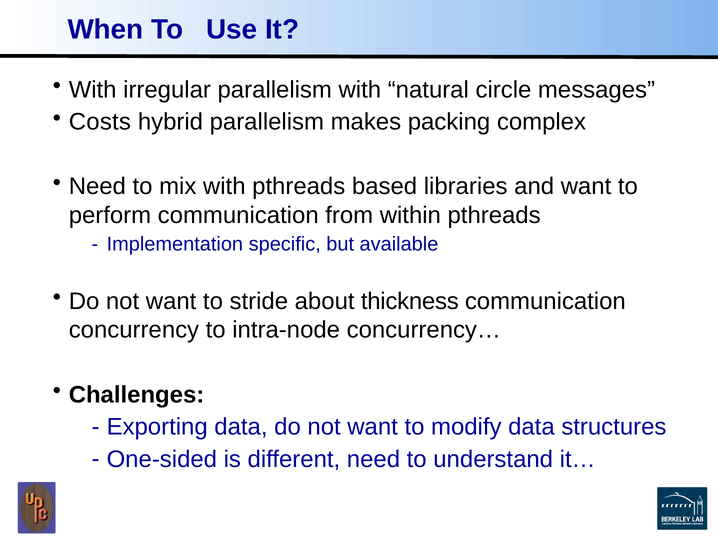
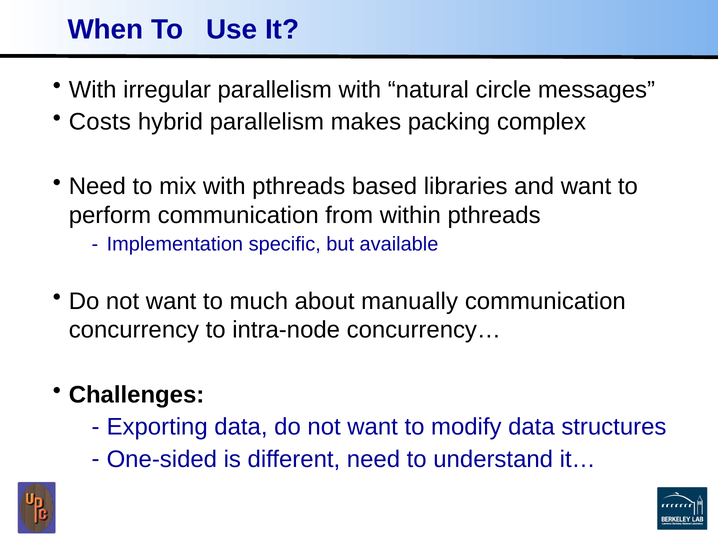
stride: stride -> much (259, 302)
thickness: thickness -> manually (410, 302)
